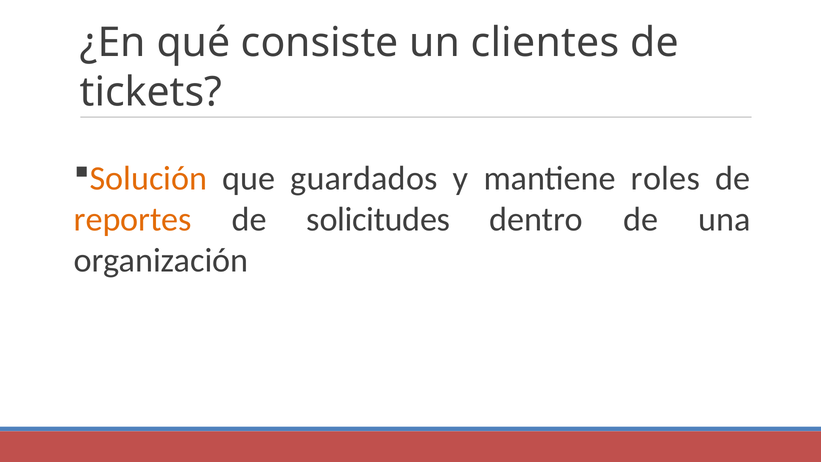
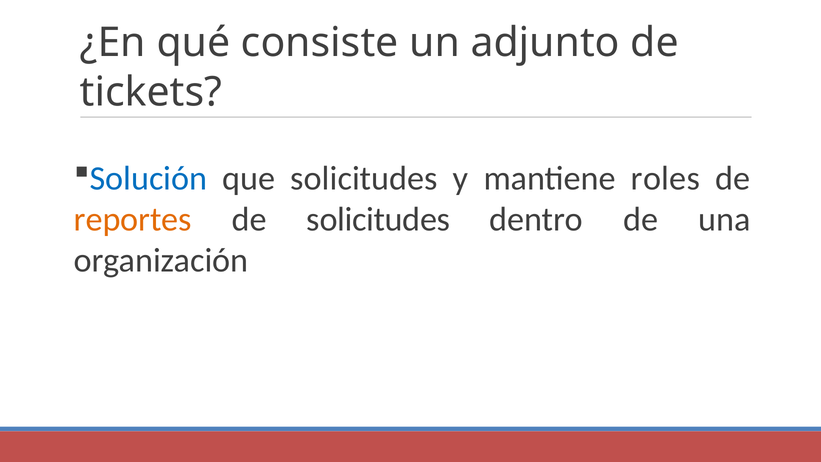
clientes: clientes -> adjunto (545, 43)
Solución colour: orange -> blue (148, 178)
que guardados: guardados -> solicitudes (364, 178)
